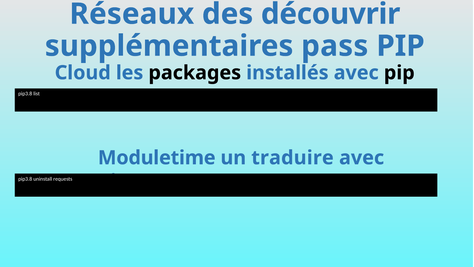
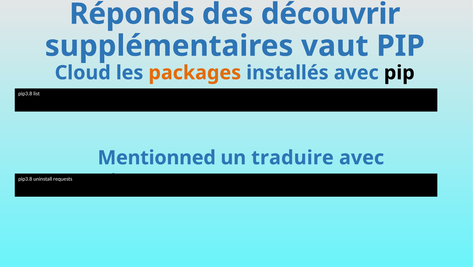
Réseaux: Réseaux -> Réponds (132, 14)
pass: pass -> vaut (335, 46)
packages colour: black -> orange (195, 73)
Moduletime: Moduletime -> Mentionned (157, 158)
